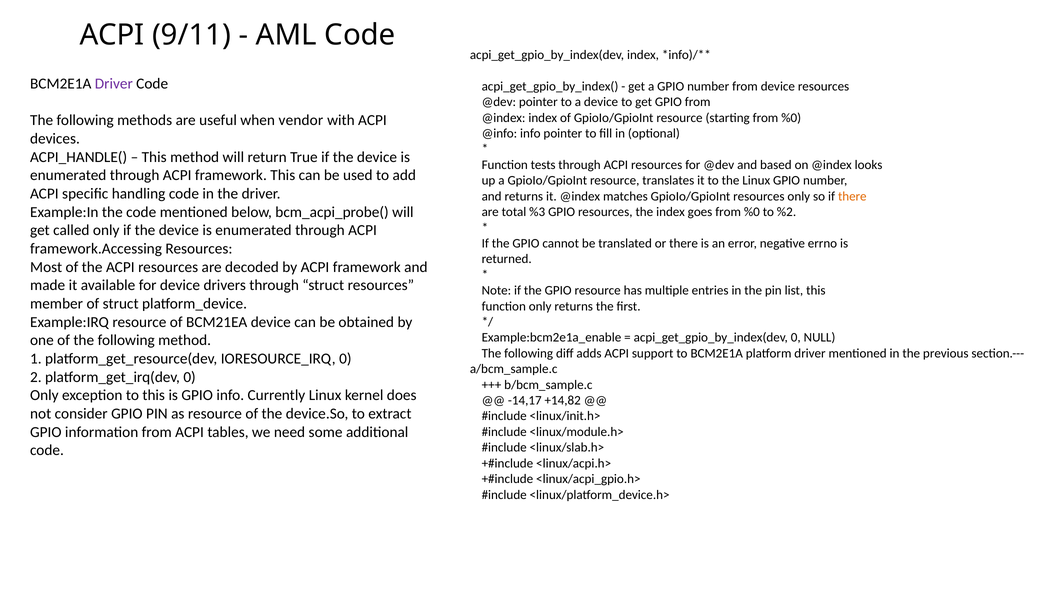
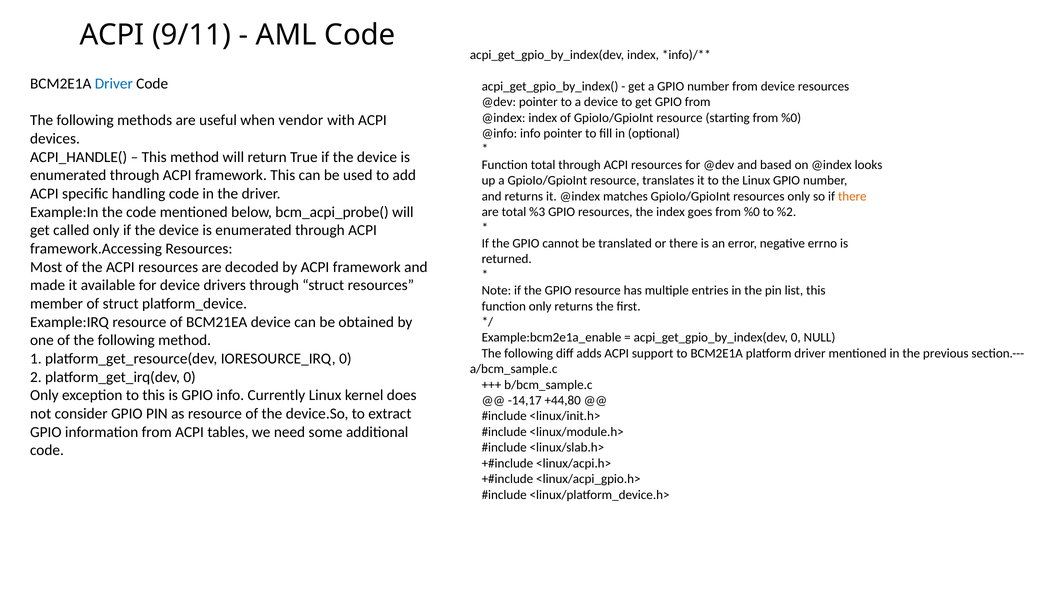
Driver colour: purple -> blue (114, 84)
Function tests: tests -> total (543, 165)
+14,82: +14,82 -> +44,80 (563, 400)
